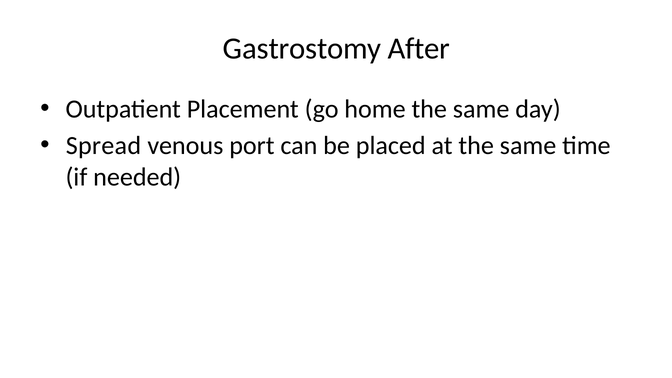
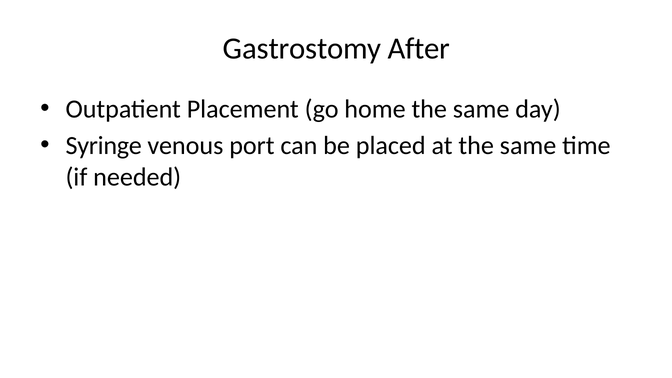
Spread: Spread -> Syringe (104, 146)
